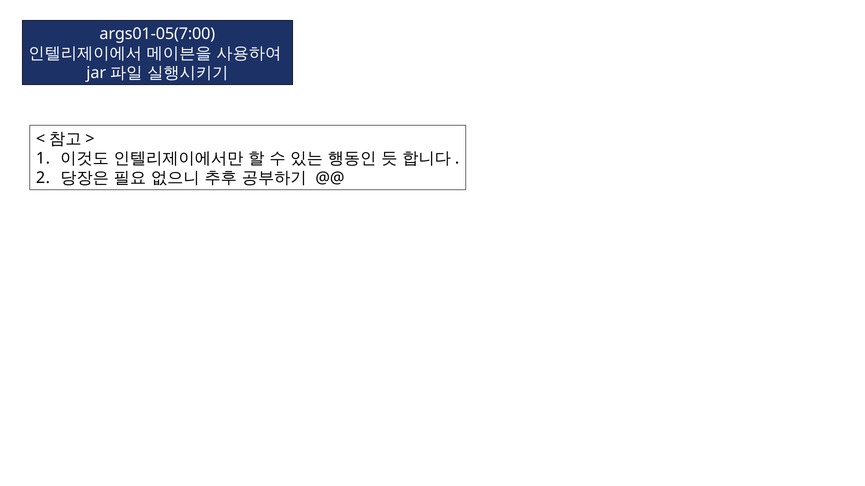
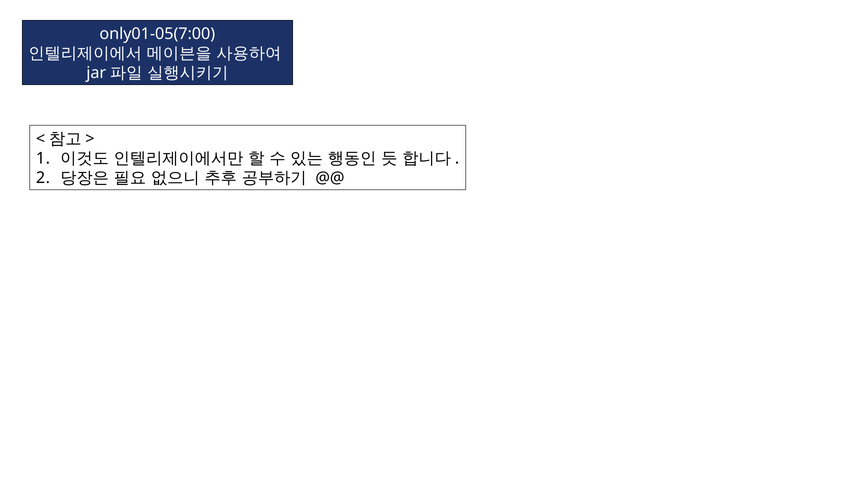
args01-05(7:00: args01-05(7:00 -> only01-05(7:00 (157, 34)
